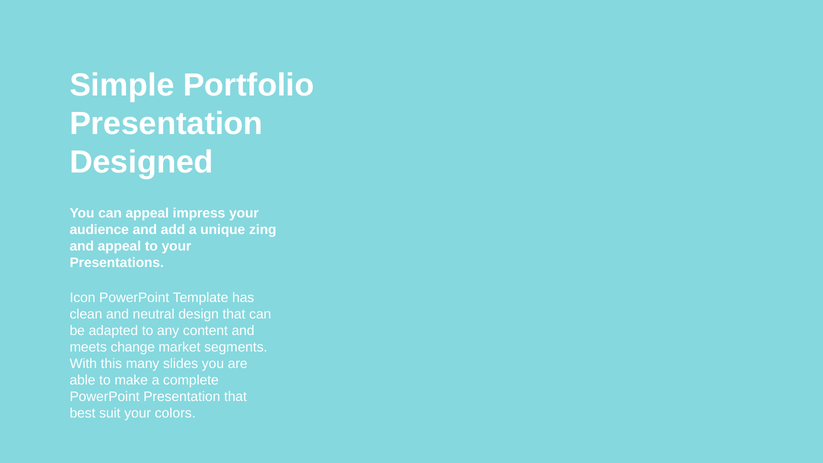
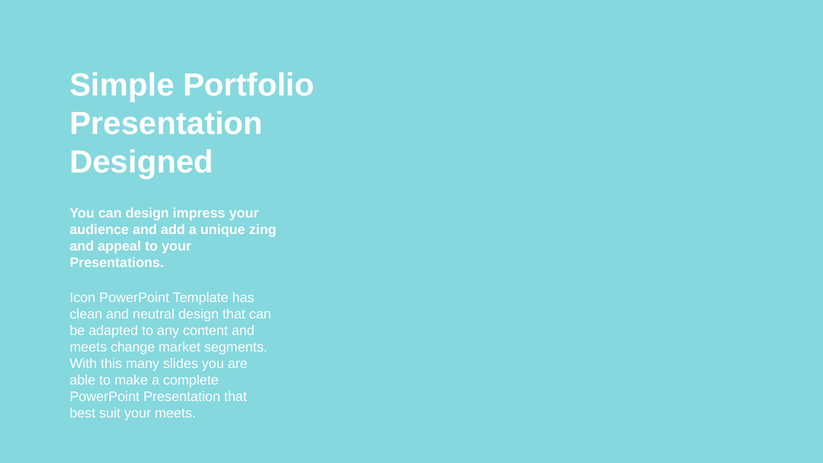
can appeal: appeal -> design (147, 213)
your colors: colors -> meets (175, 413)
